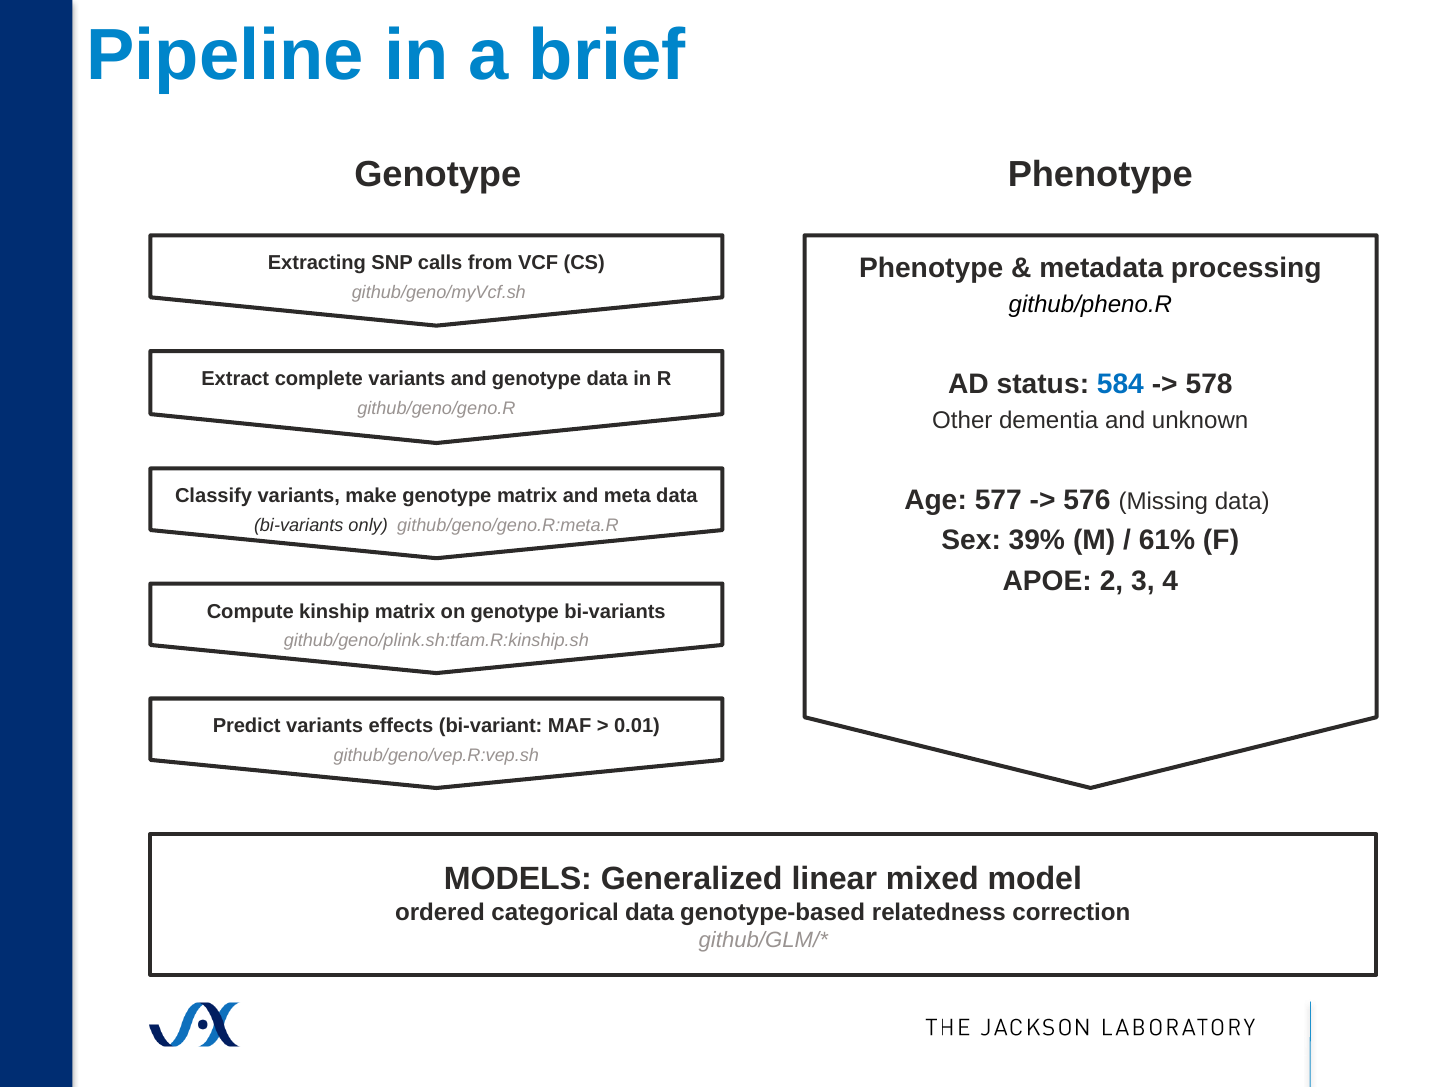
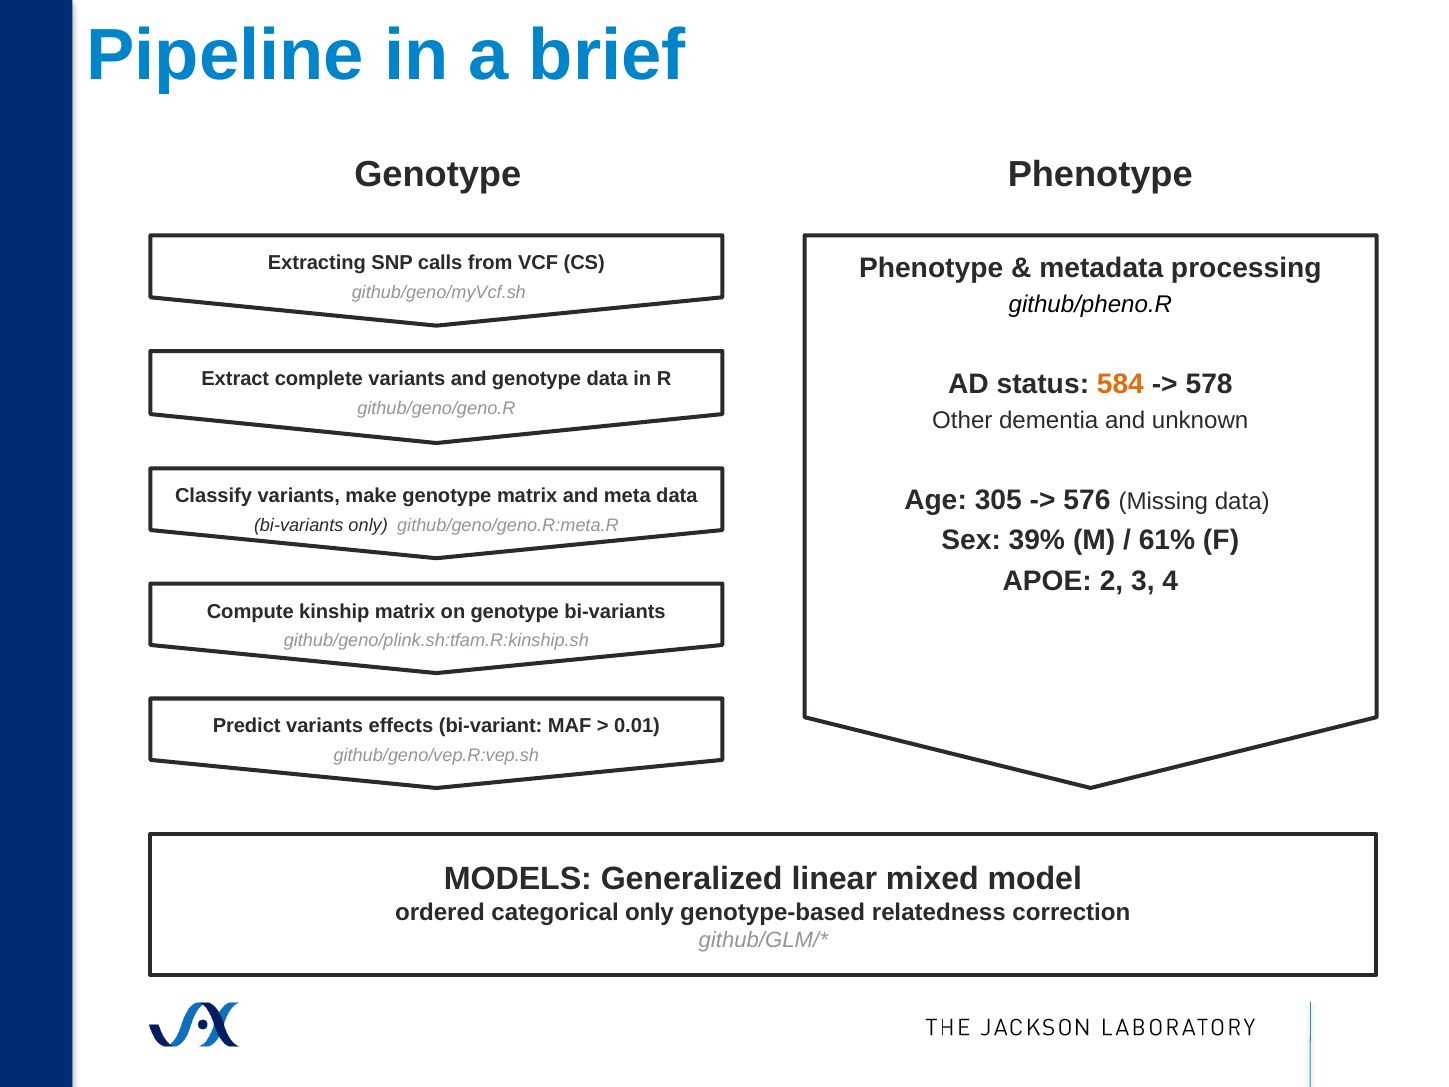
584 colour: blue -> orange (1120, 384)
577: 577 -> 305 (998, 500)
categorical data: data -> only (649, 912)
